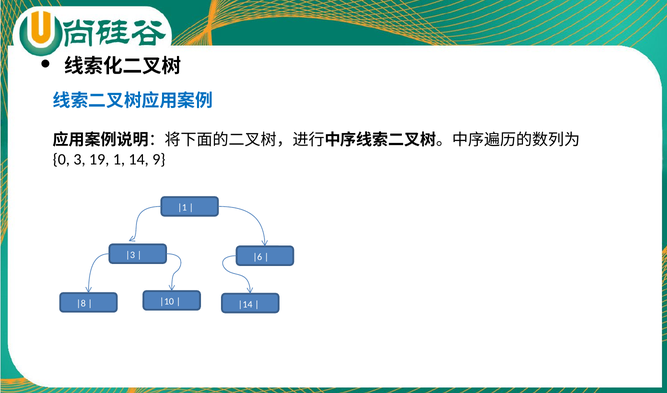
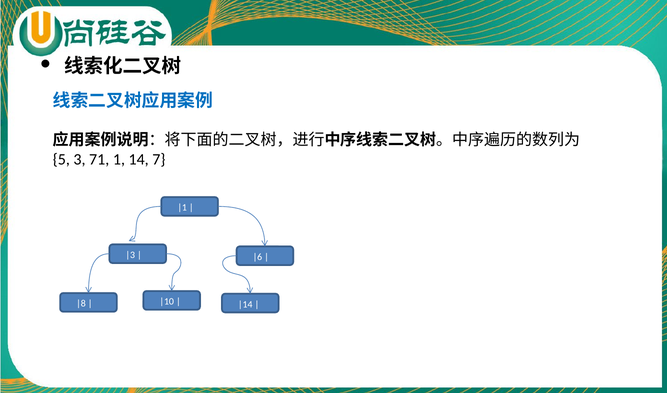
0: 0 -> 5 (61, 159)
19: 19 -> 71 (99, 159)
9: 9 -> 7 (159, 159)
